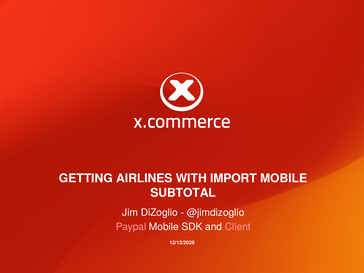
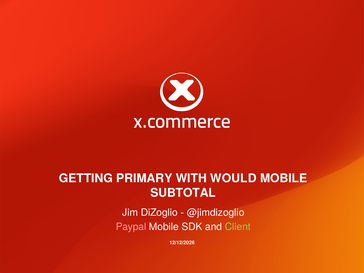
AIRLINES: AIRLINES -> PRIMARY (144, 178)
IMPORT: IMPORT -> WOULD (233, 178)
Client colour: pink -> light green (238, 227)
